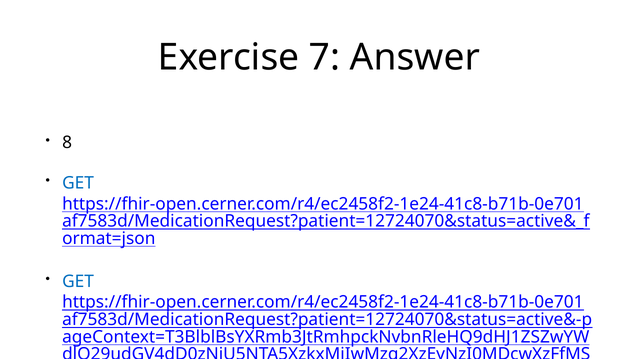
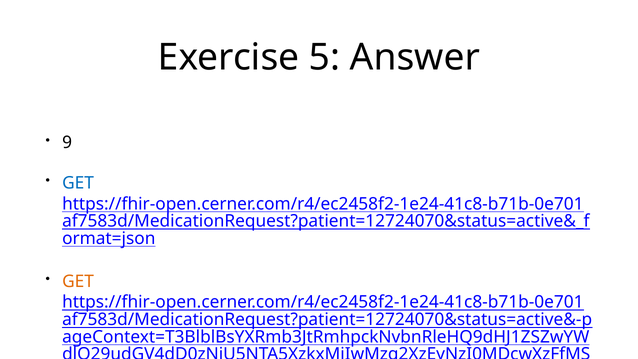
7: 7 -> 5 (325, 57)
8: 8 -> 9 (67, 143)
GET colour: blue -> orange (78, 281)
